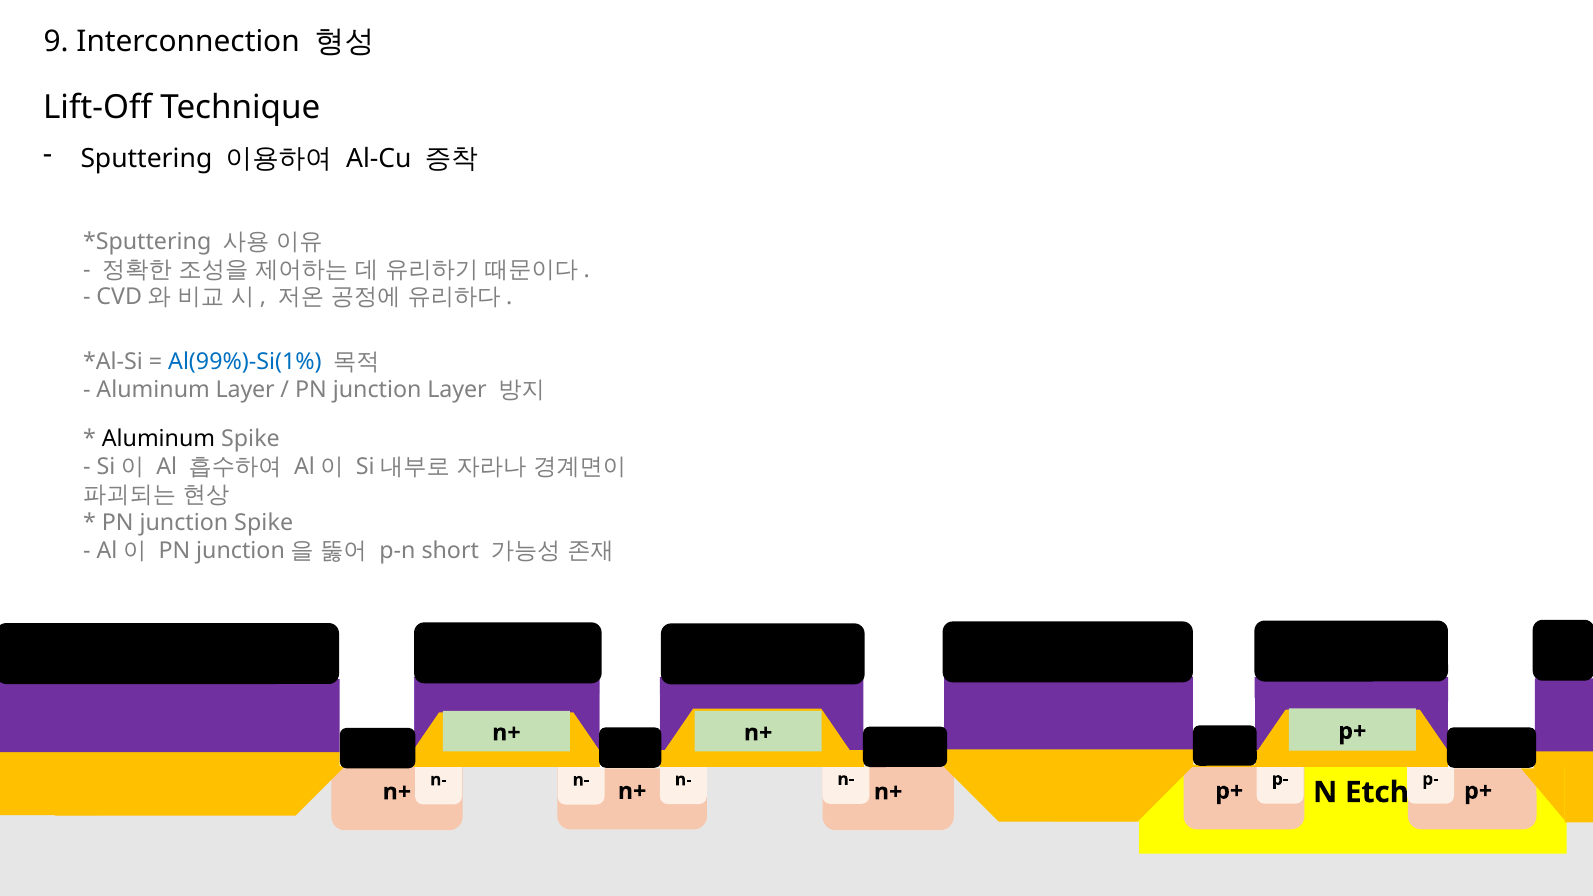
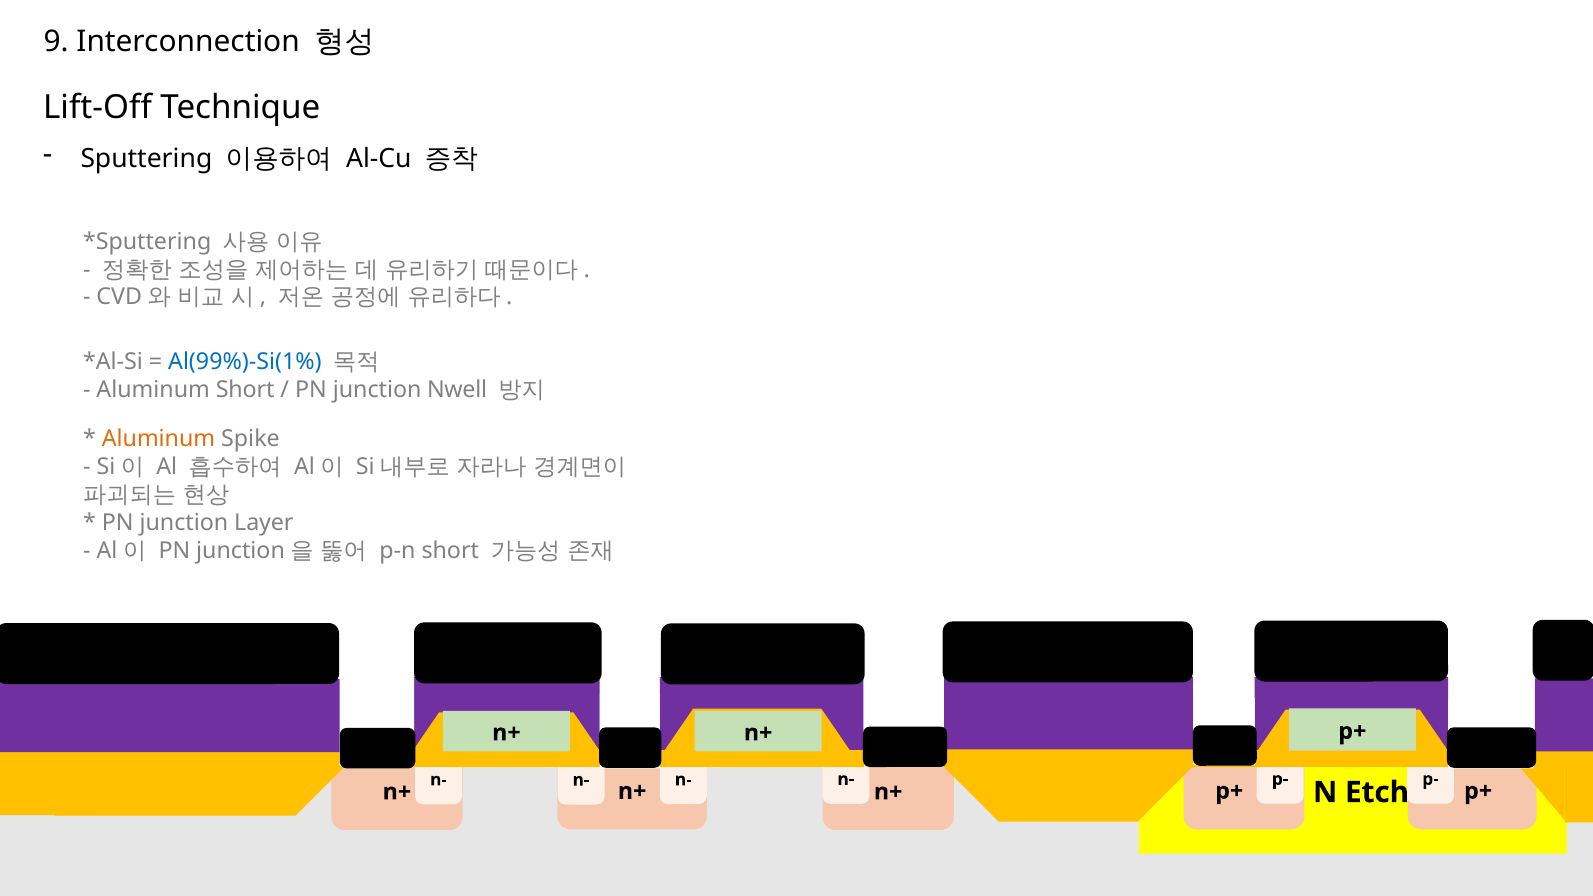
Aluminum Layer: Layer -> Short (245, 389)
junction Layer: Layer -> Nwell (457, 389)
Aluminum colour: black -> orange (159, 439)
junction Spike: Spike -> Layer (264, 523)
